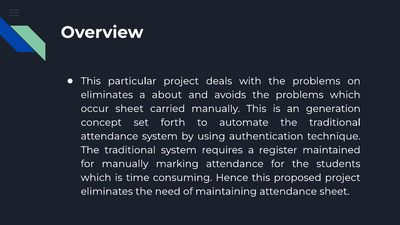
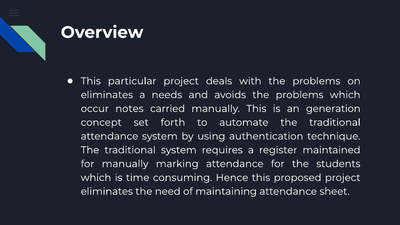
about: about -> needs (167, 95)
occur sheet: sheet -> notes (129, 109)
